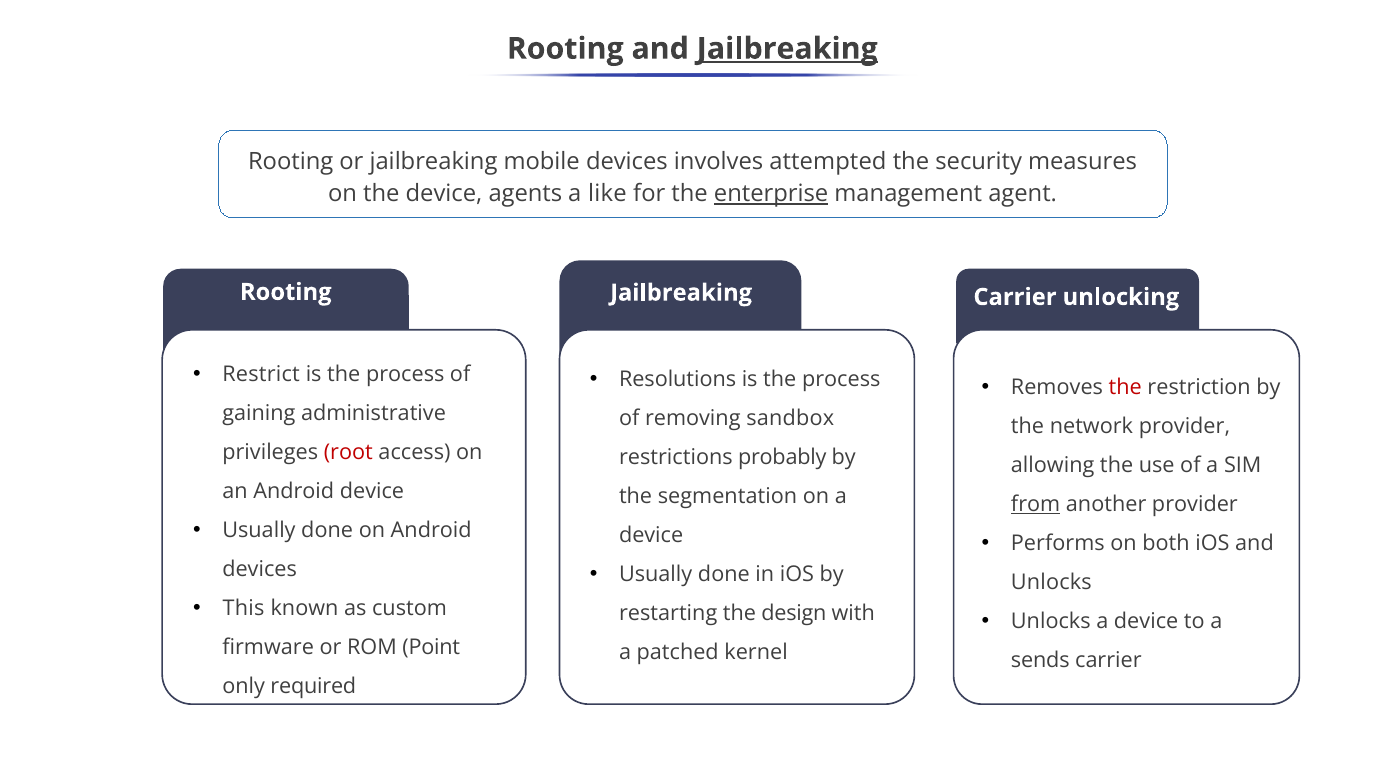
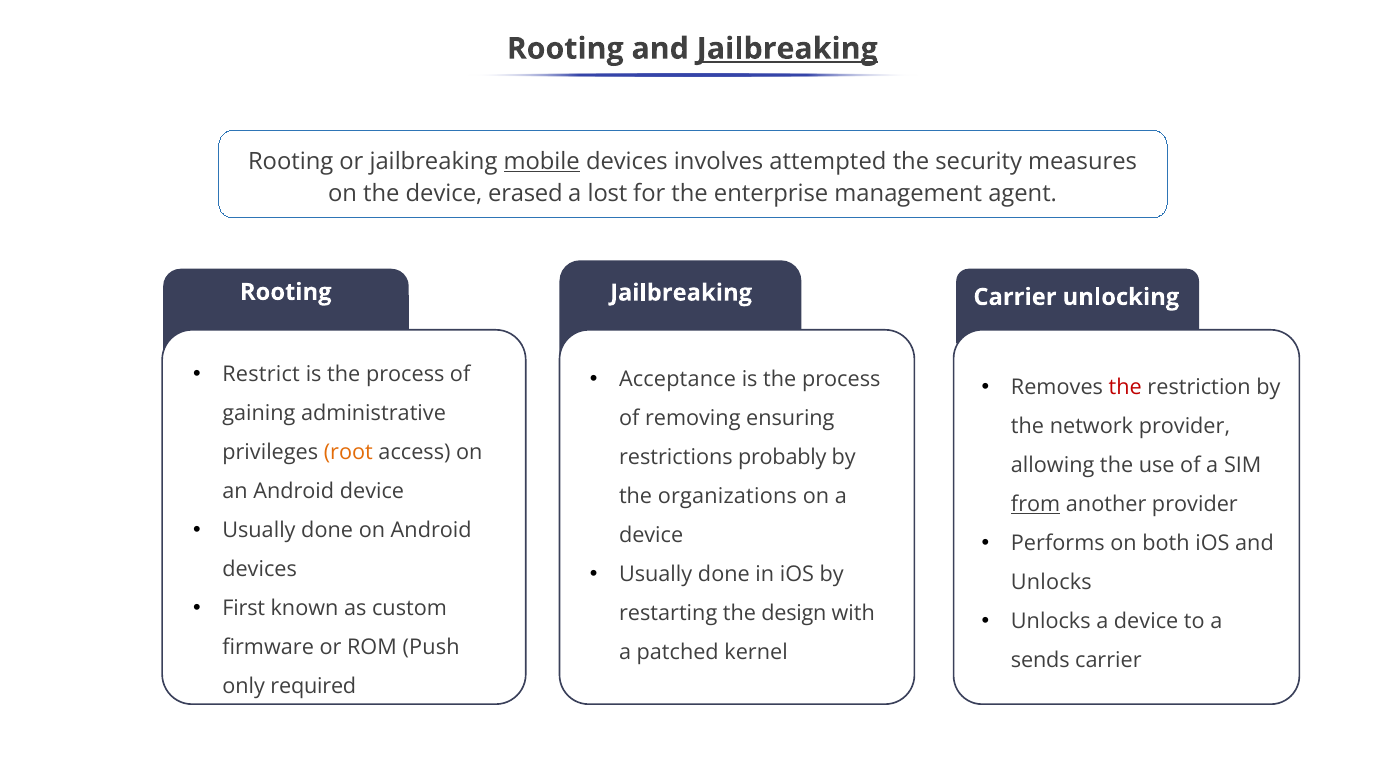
mobile underline: none -> present (542, 161)
agents: agents -> erased (525, 194)
like: like -> lost (608, 194)
enterprise underline: present -> none (771, 194)
Resolutions: Resolutions -> Acceptance (677, 379)
sandbox: sandbox -> ensuring (790, 418)
root colour: red -> orange (348, 452)
segmentation: segmentation -> organizations (727, 496)
This: This -> First (244, 608)
Point: Point -> Push (431, 647)
